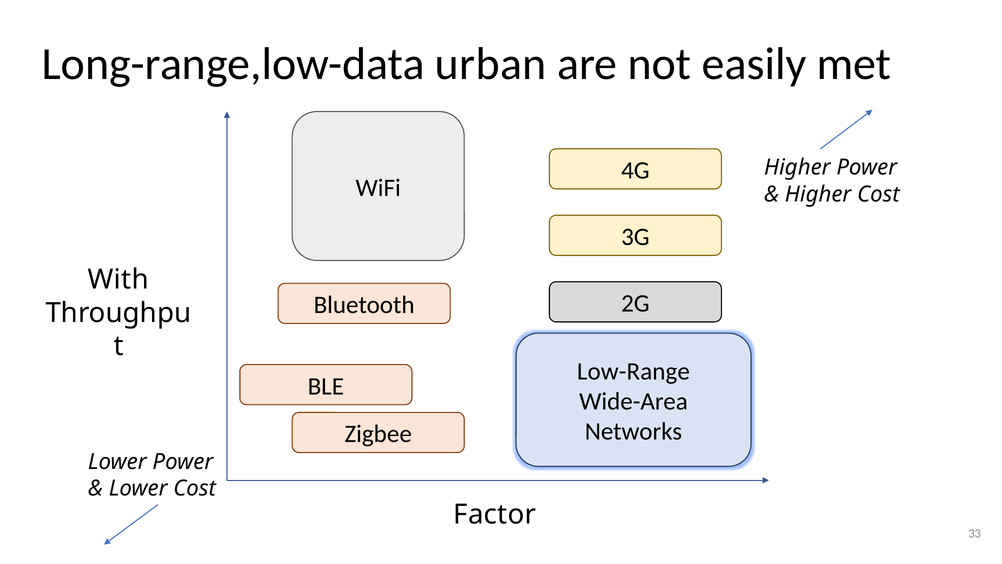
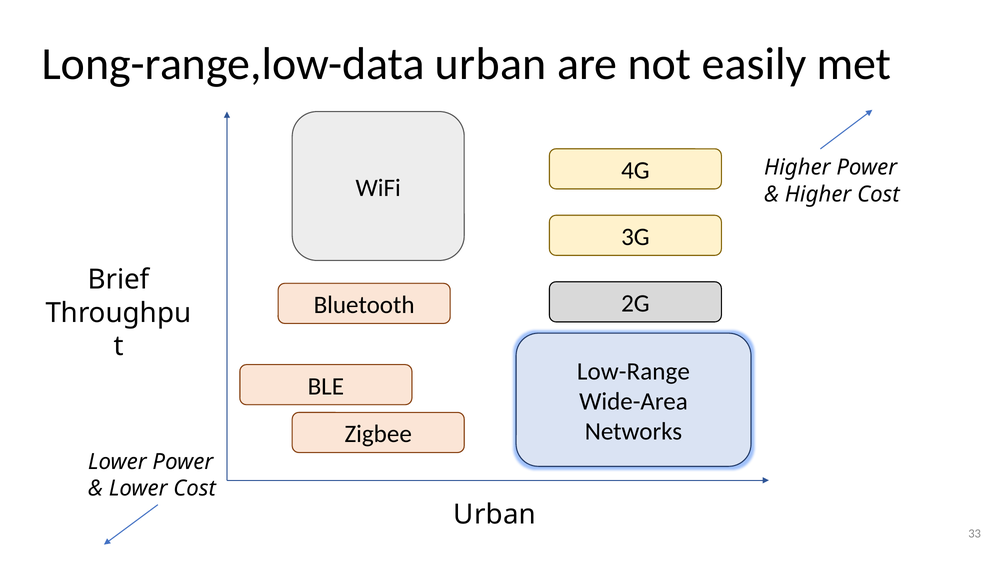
With: With -> Brief (119, 279)
Factor: Factor -> Urban (495, 514)
